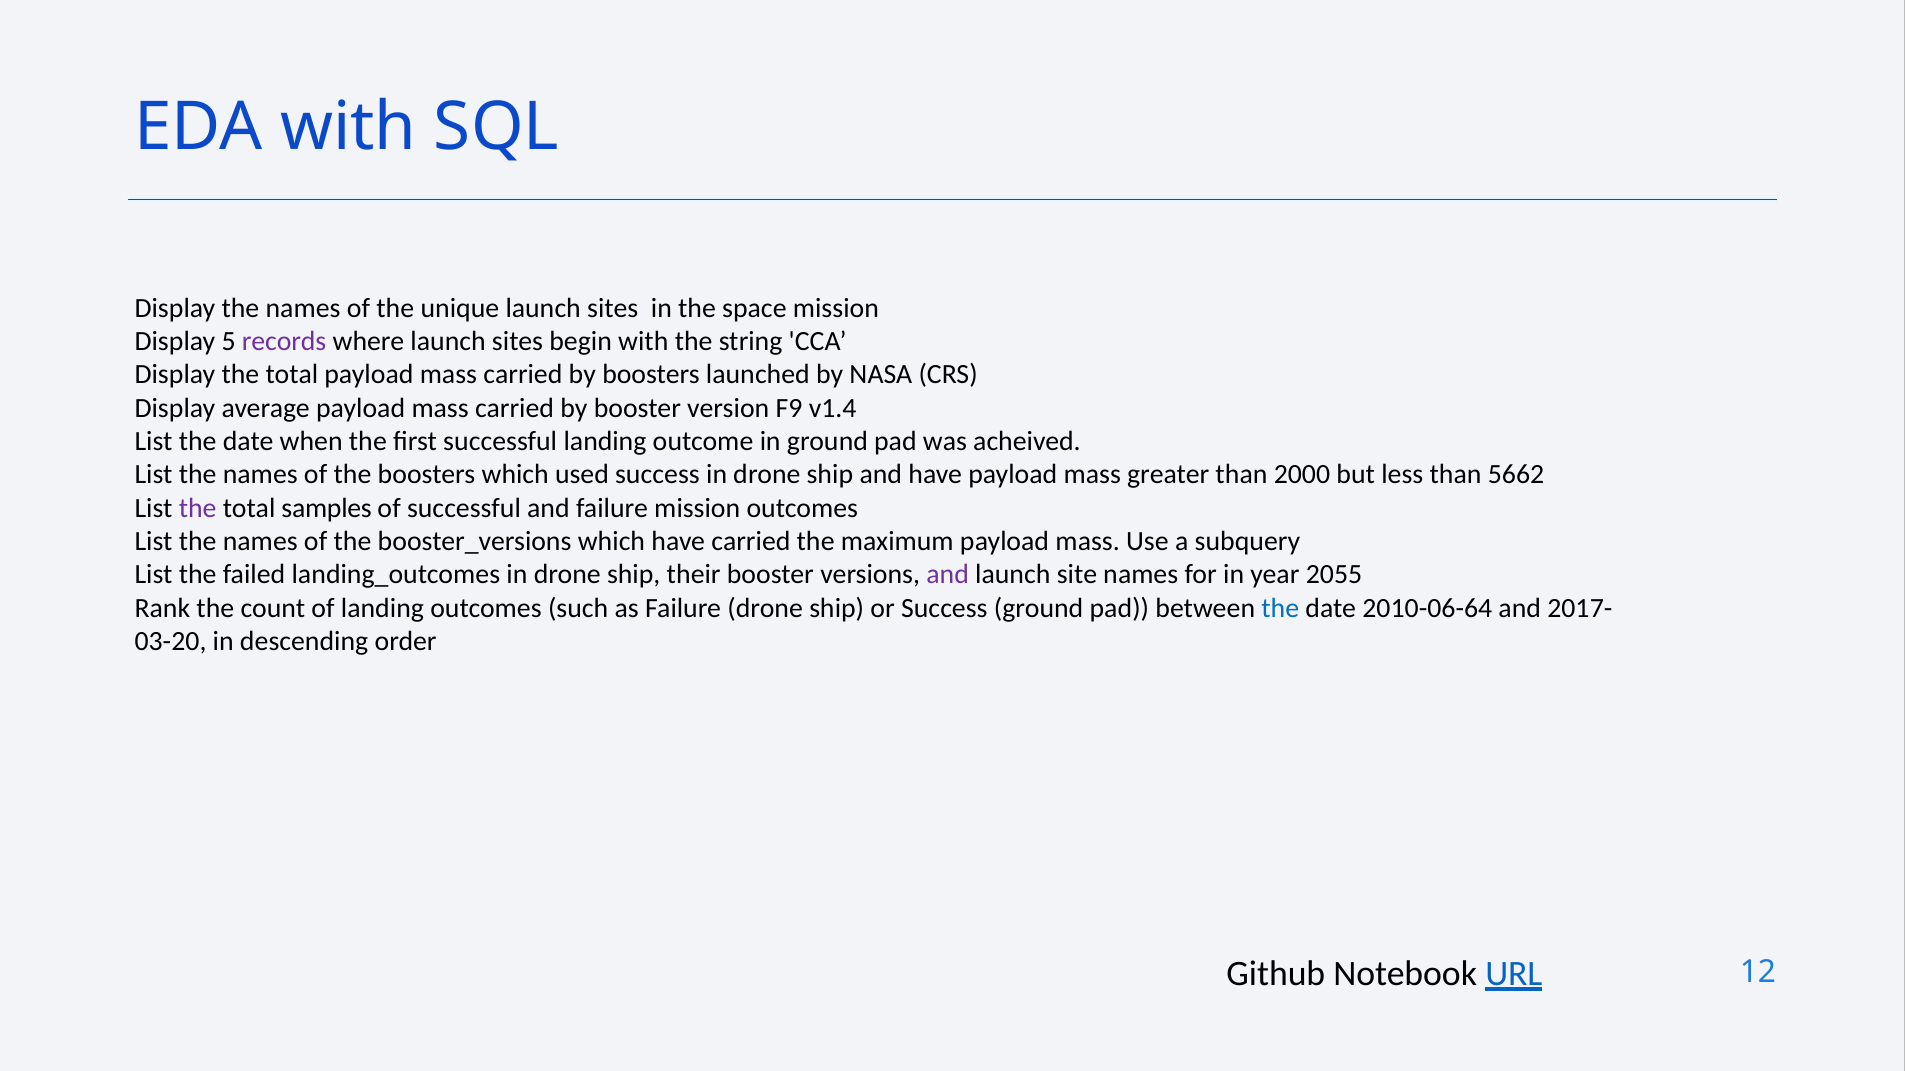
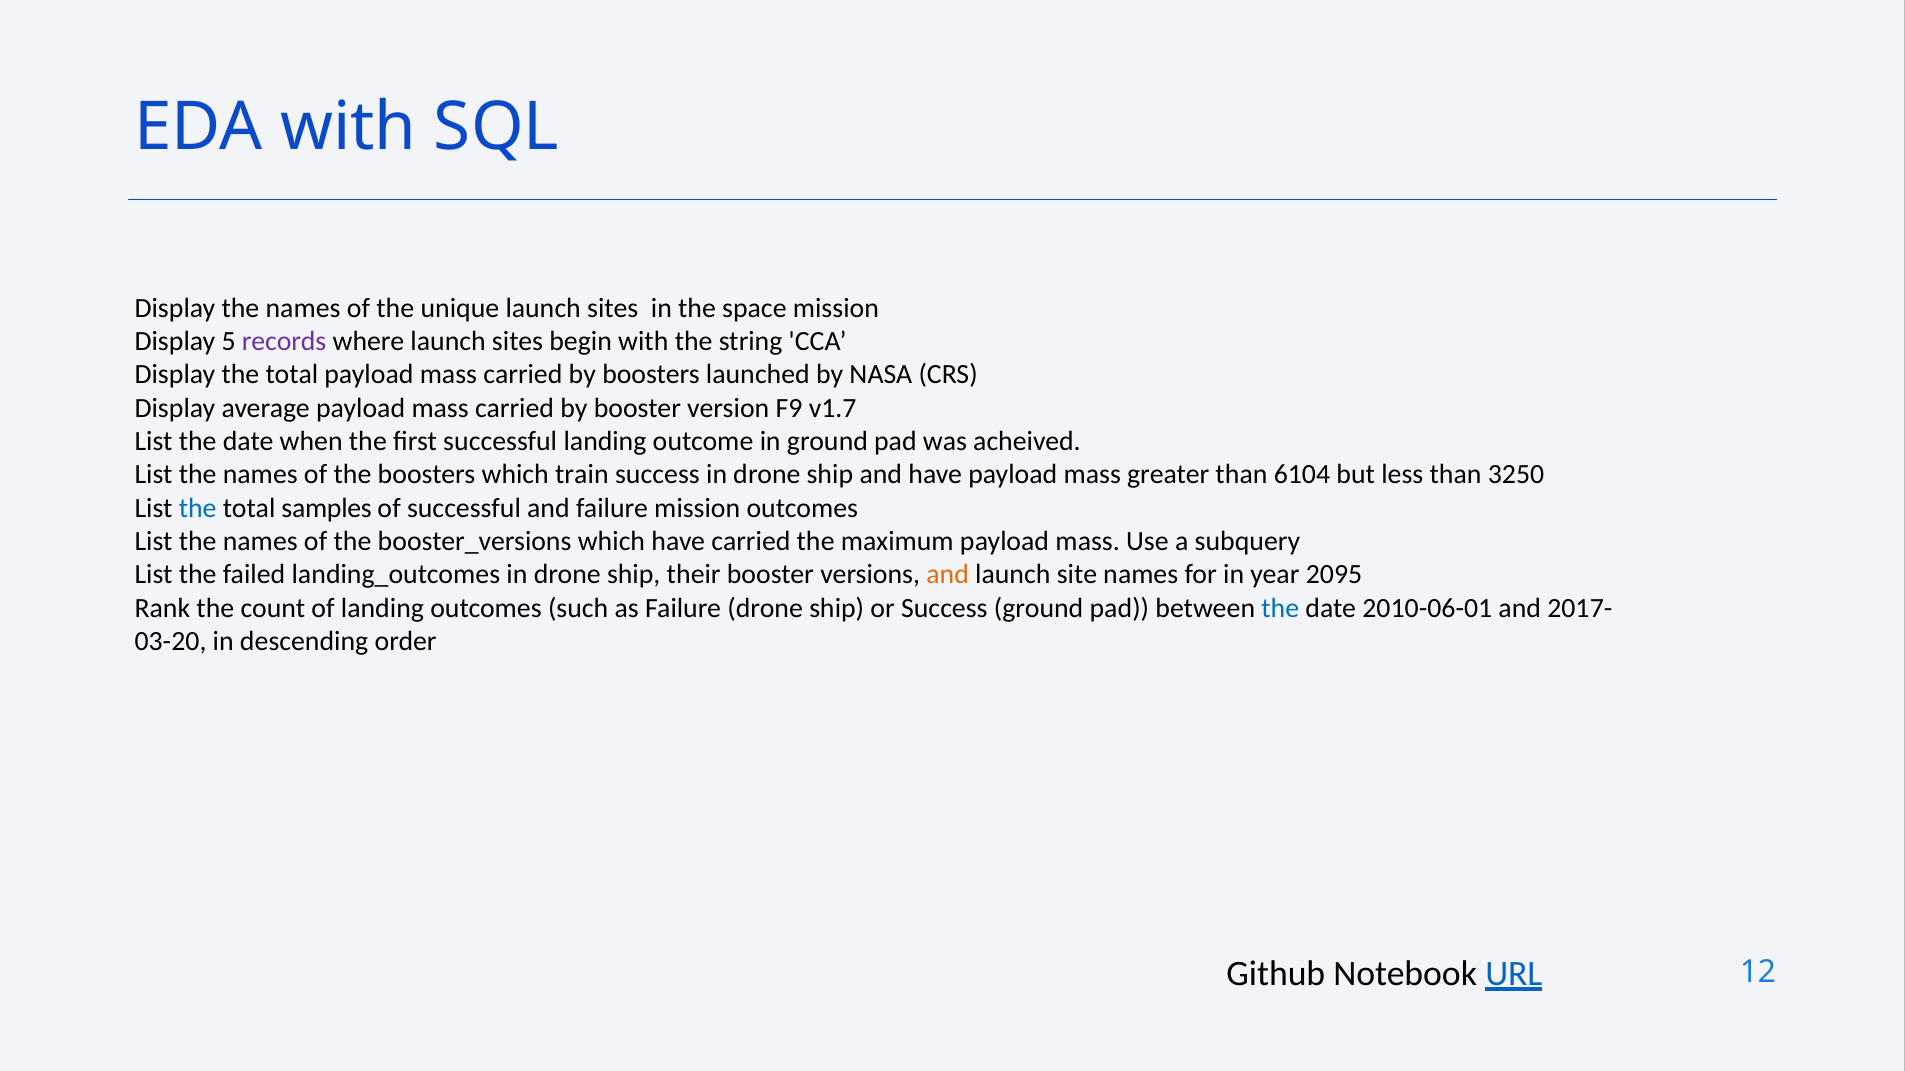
v1.4: v1.4 -> v1.7 (833, 408)
used: used -> train (582, 475)
2000: 2000 -> 6104 (1302, 475)
5662: 5662 -> 3250 (1516, 475)
the colour: purple -> blue (198, 508)
and colour: purple -> orange (948, 575)
2055: 2055 -> 2095 (1334, 575)
2010-06-64: 2010-06-64 -> 2010-06-01 (1427, 608)
